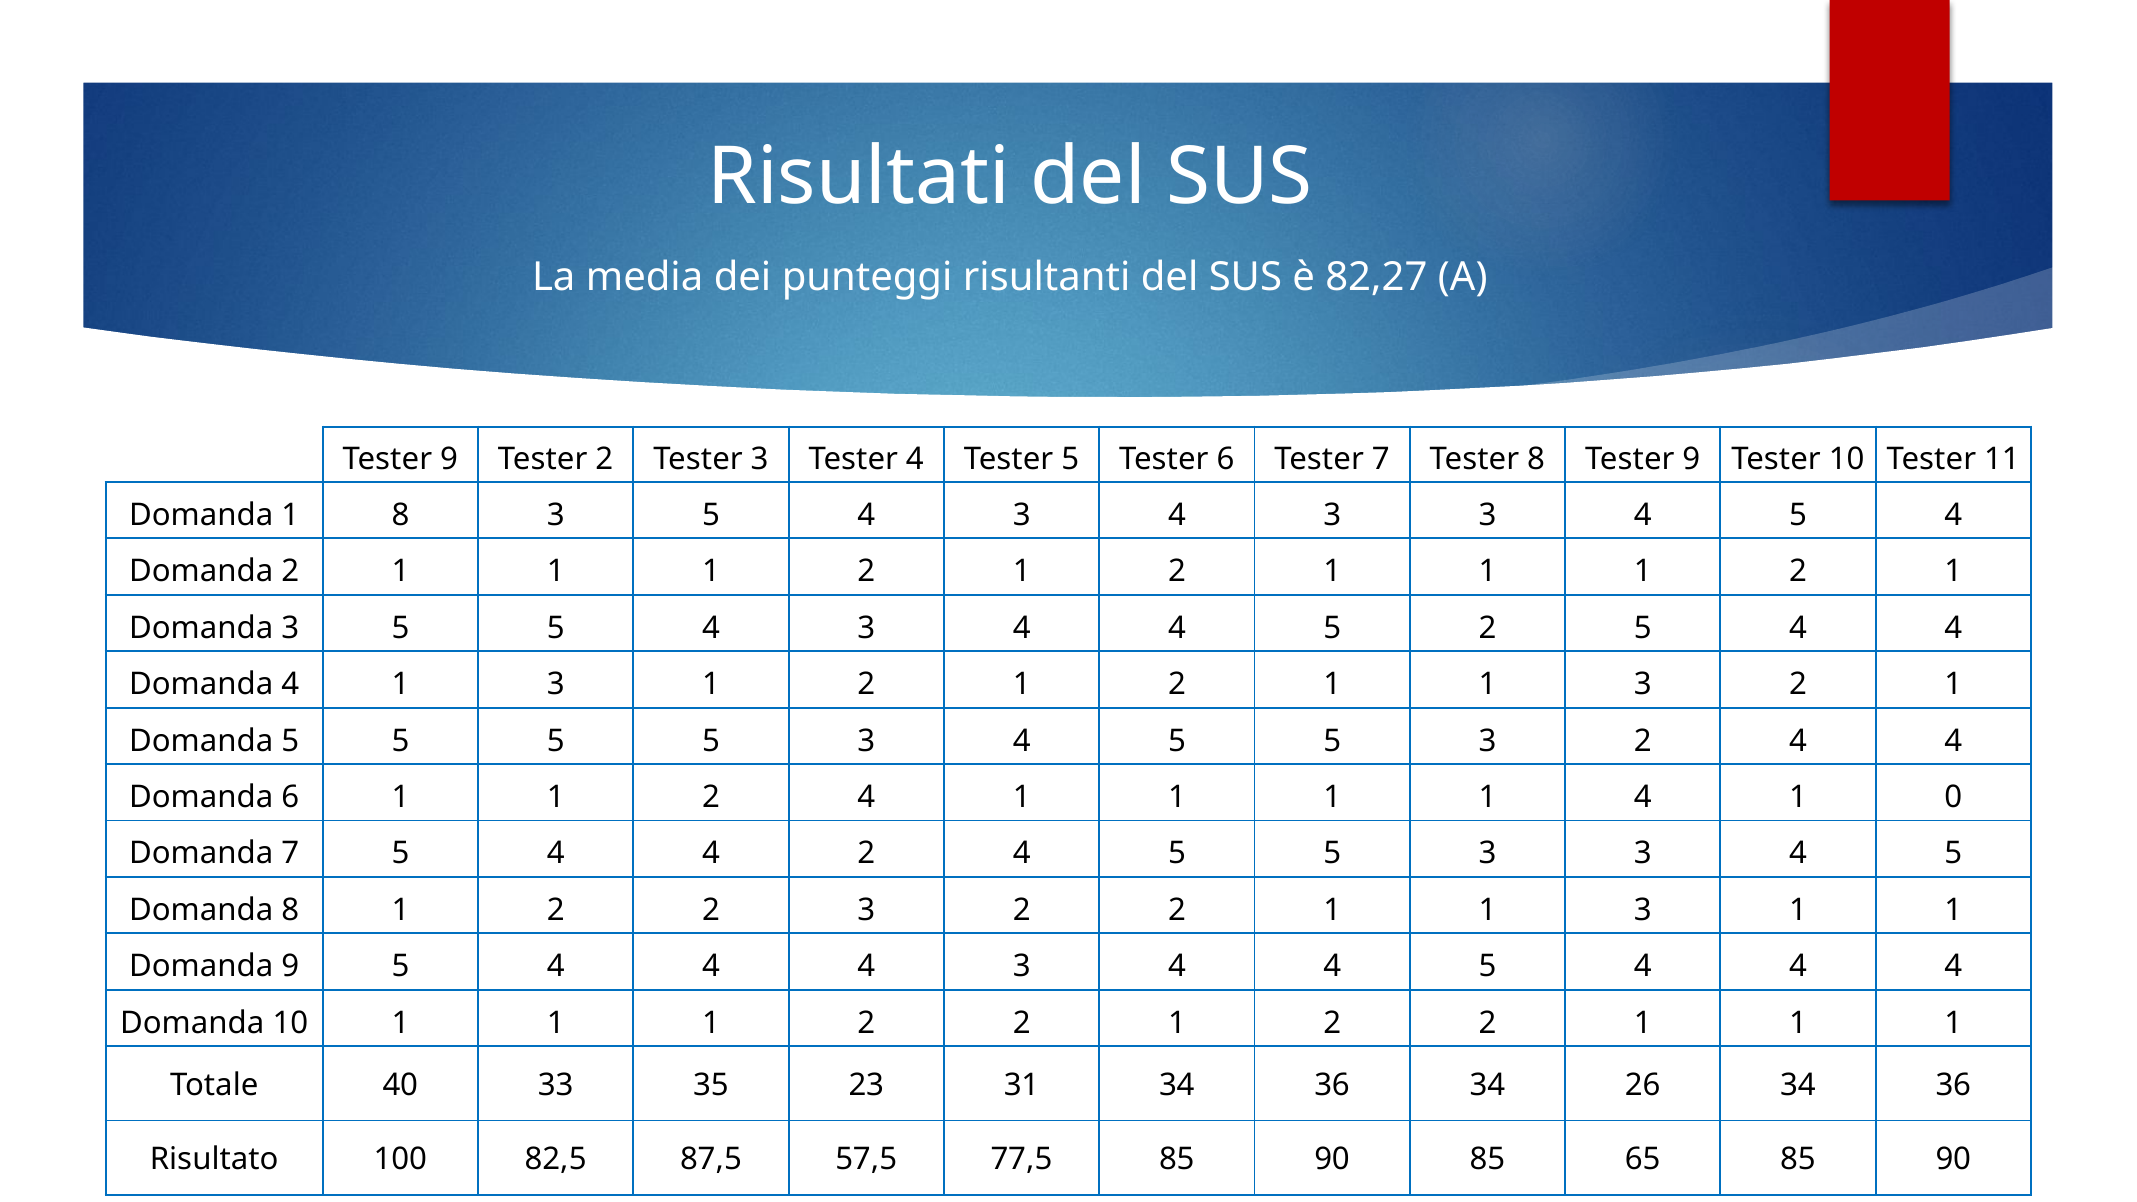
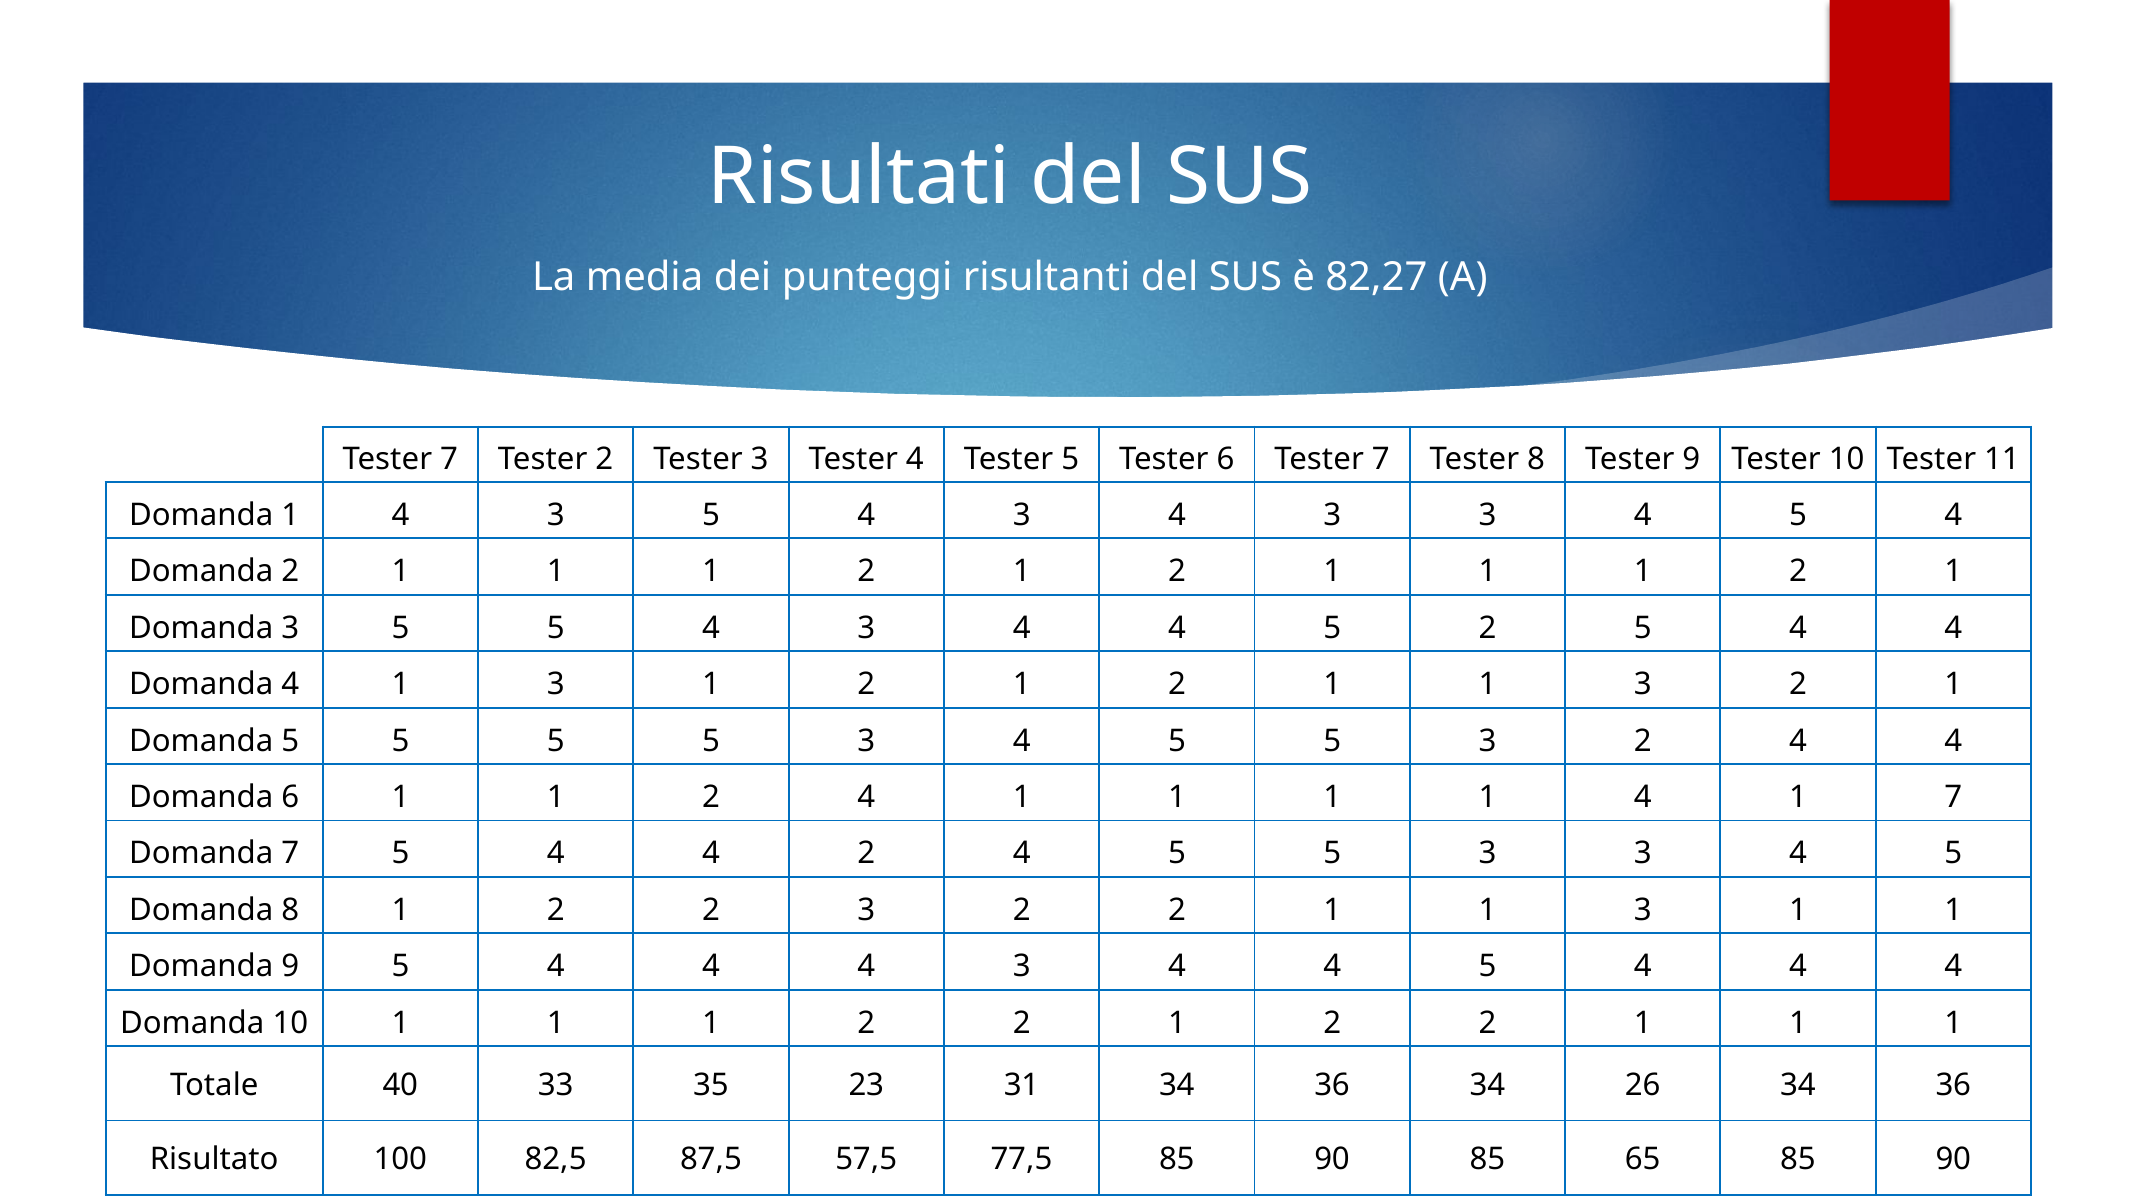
9: 9 -> 7 (449, 459)
Domanda 1 8: 8 -> 4 (401, 515)
1 0: 0 -> 7 (1953, 797)
